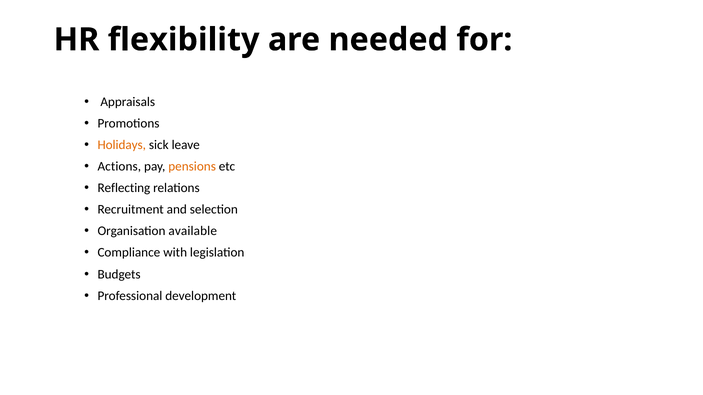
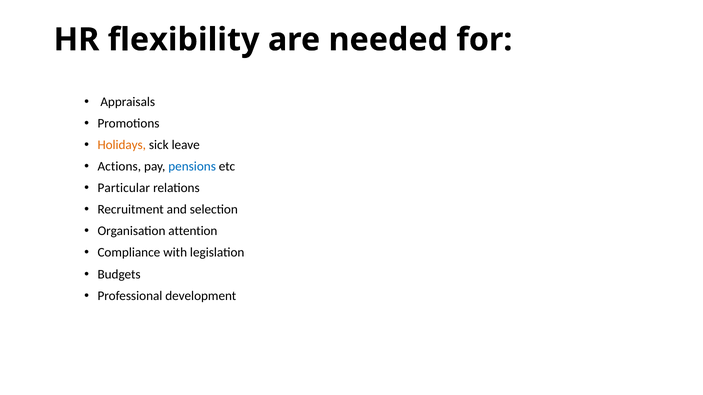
pensions colour: orange -> blue (192, 167)
Reflecting: Reflecting -> Particular (124, 188)
available: available -> attention (193, 231)
